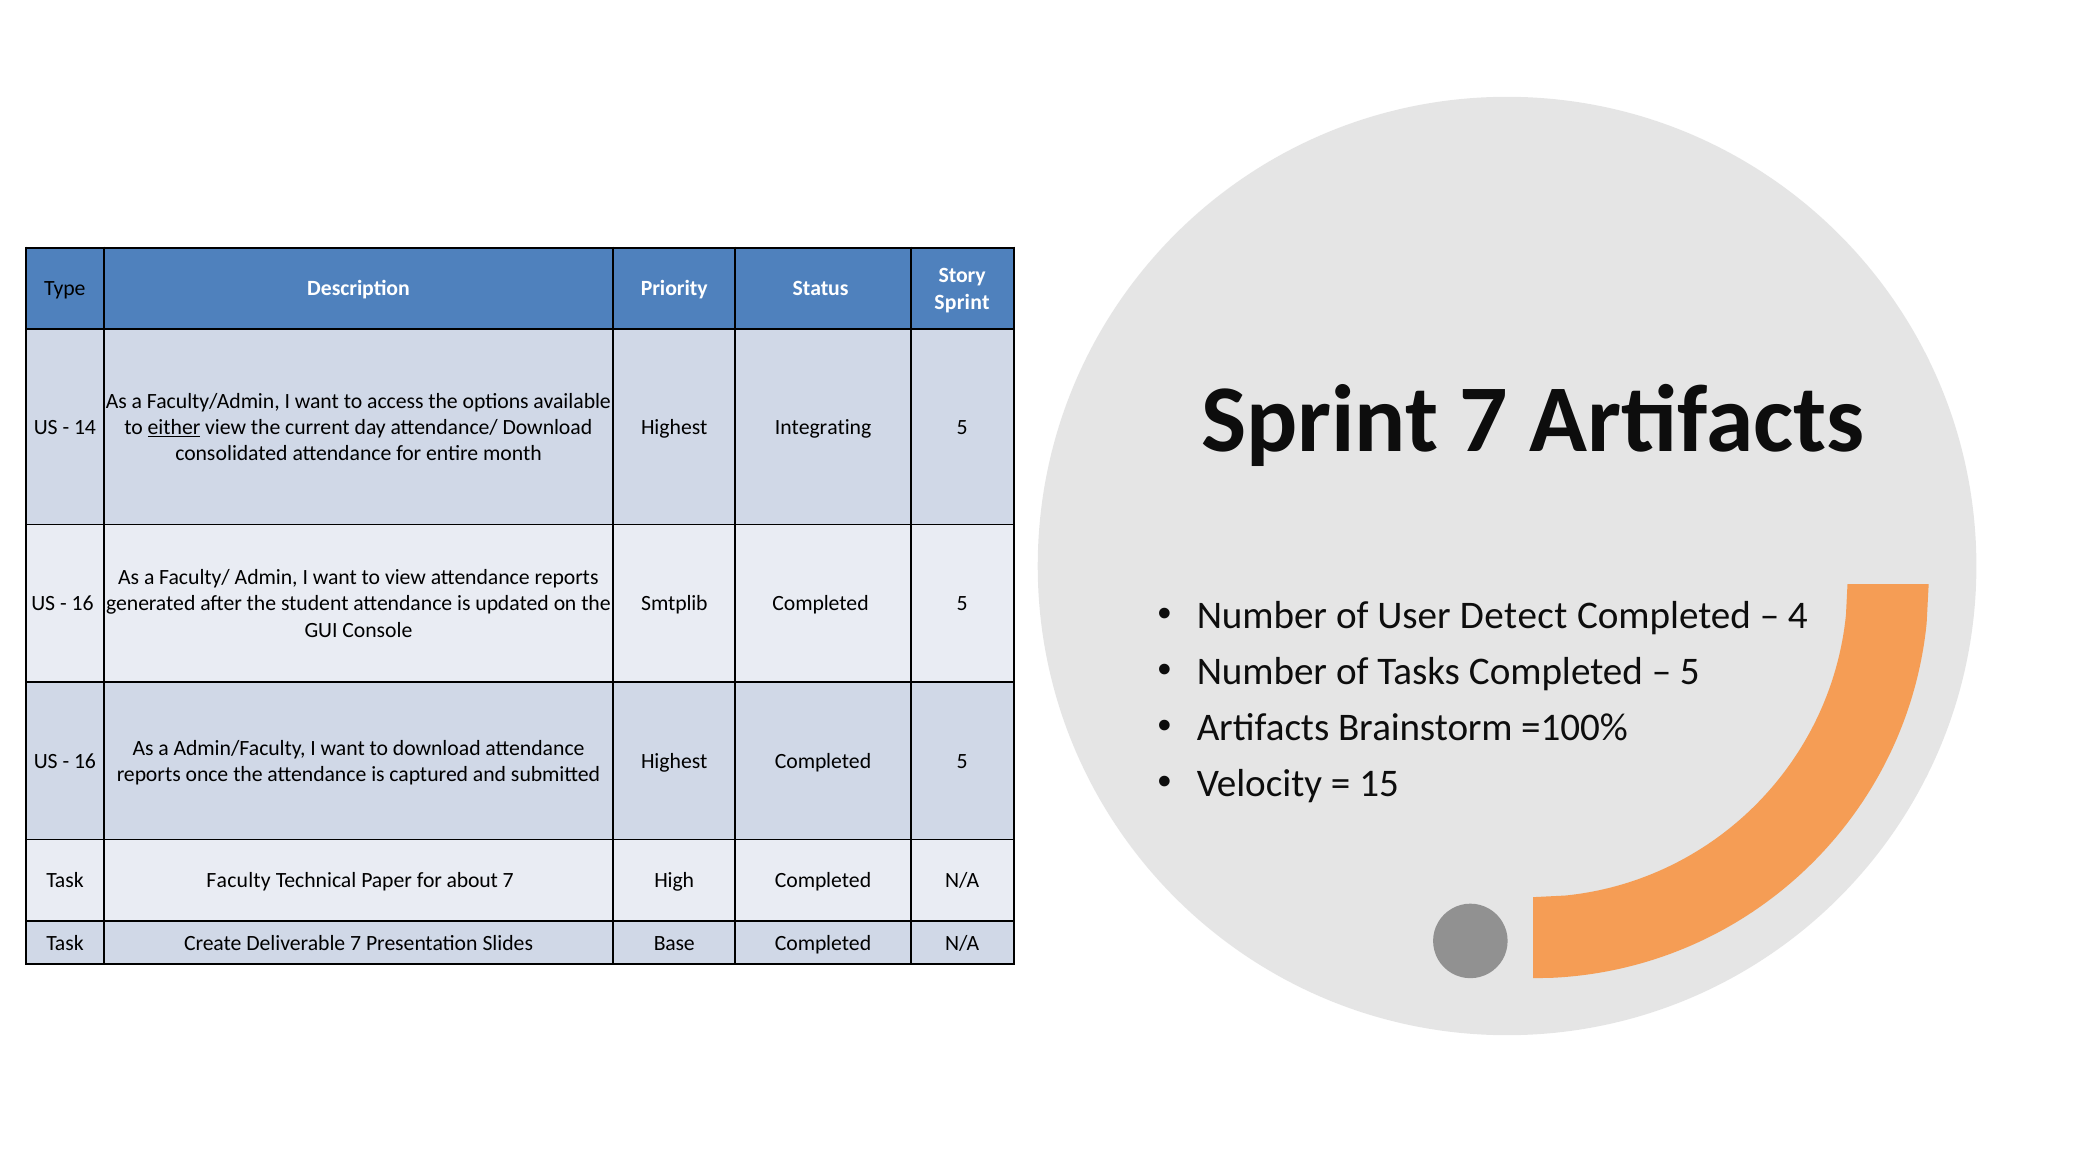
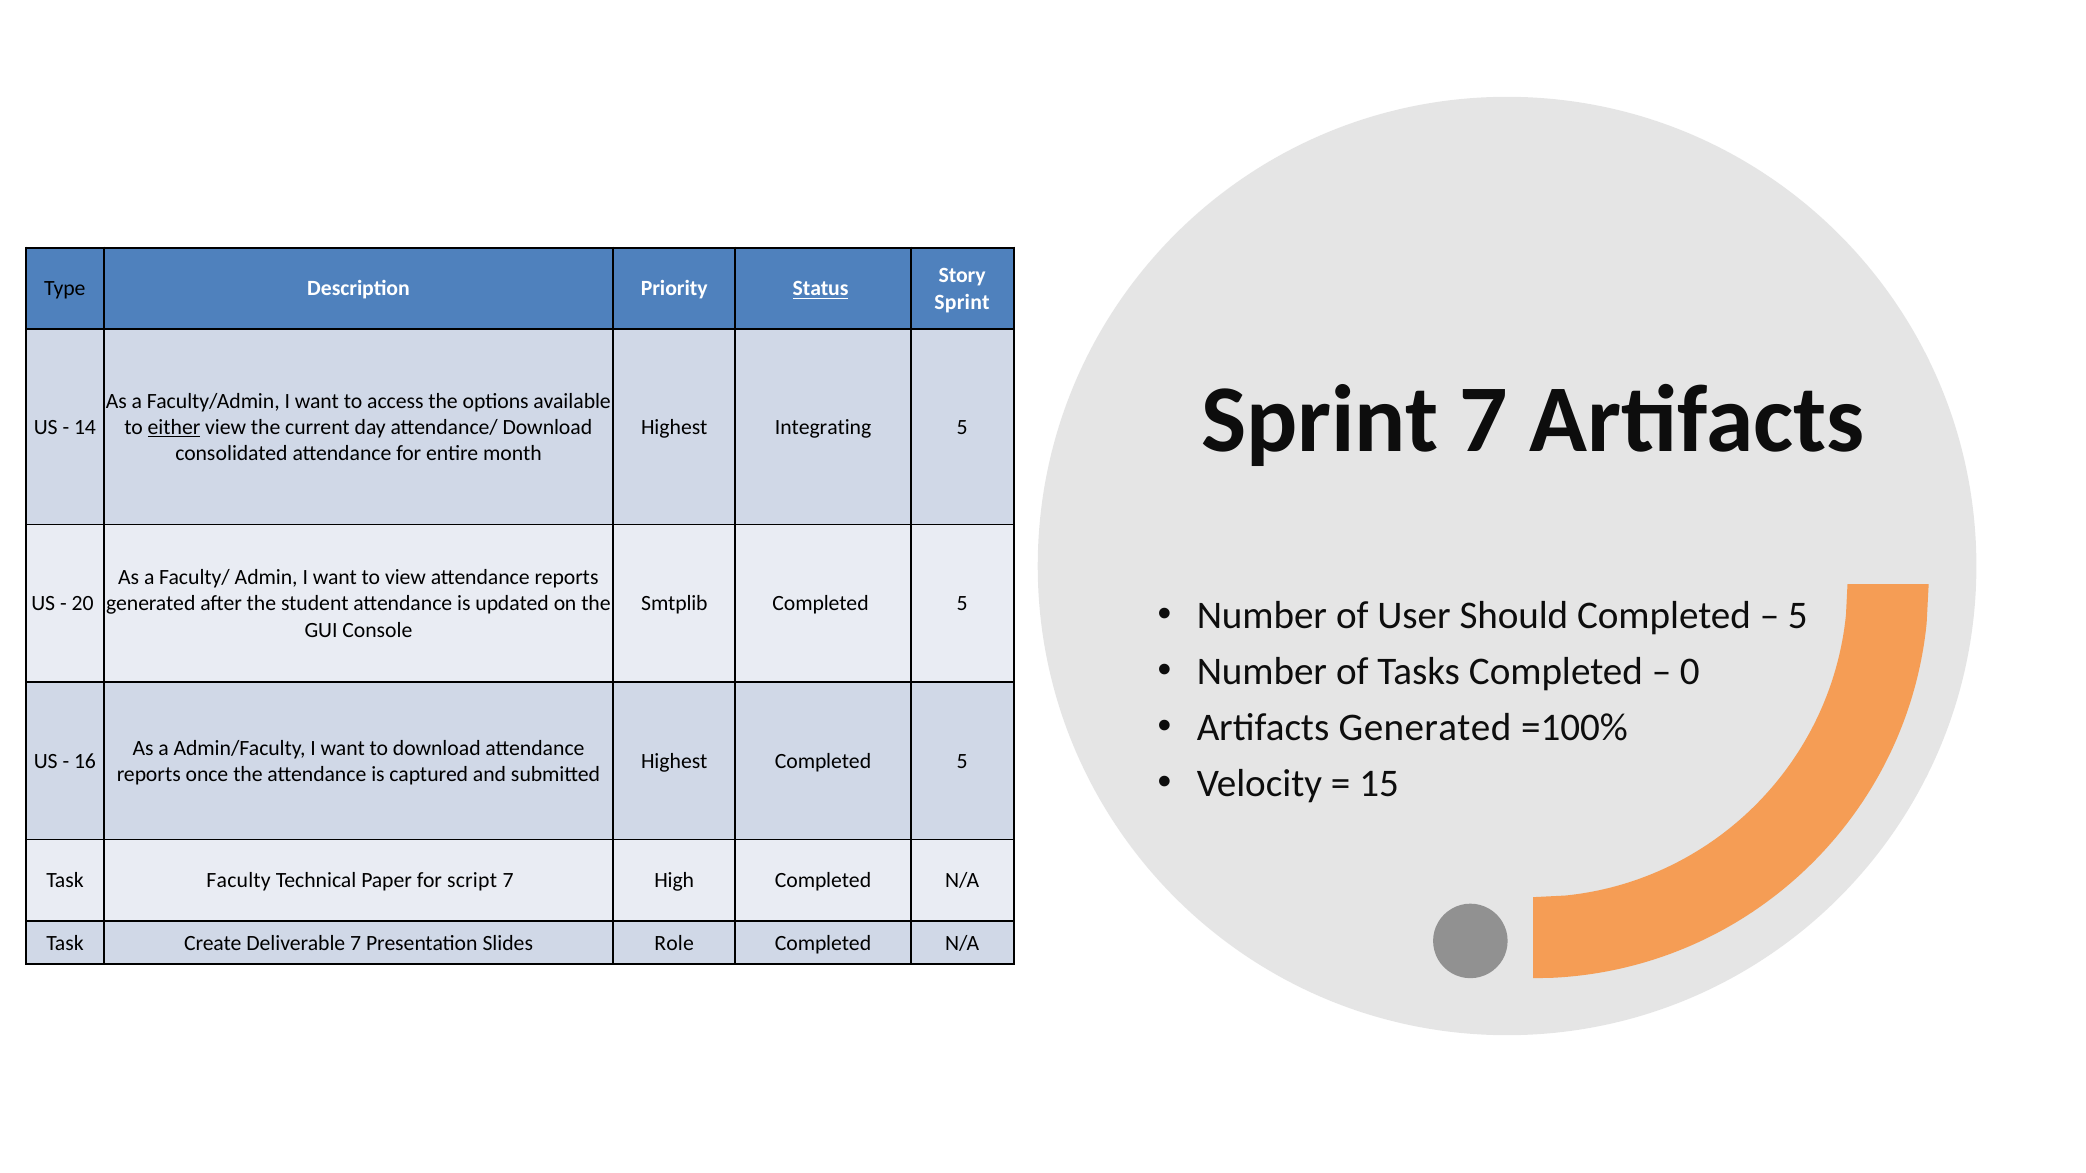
Status underline: none -> present (821, 289)
16: 16 -> 20 (83, 604)
Detect: Detect -> Should (1514, 616)
4: 4 -> 5 (1798, 616)
5: 5 -> 0 (1690, 672)
Artifacts Brainstorm: Brainstorm -> Generated (1425, 728)
about: about -> script (472, 881)
Base: Base -> Role (674, 943)
